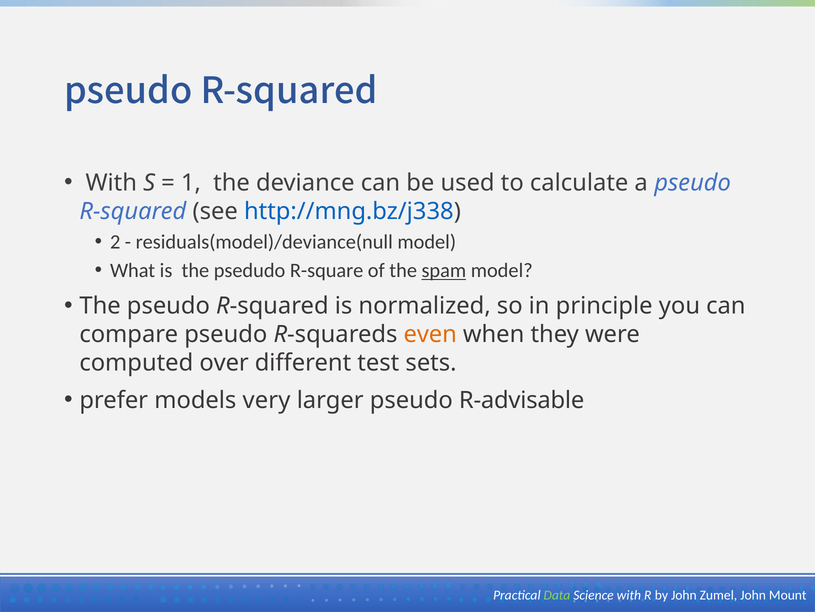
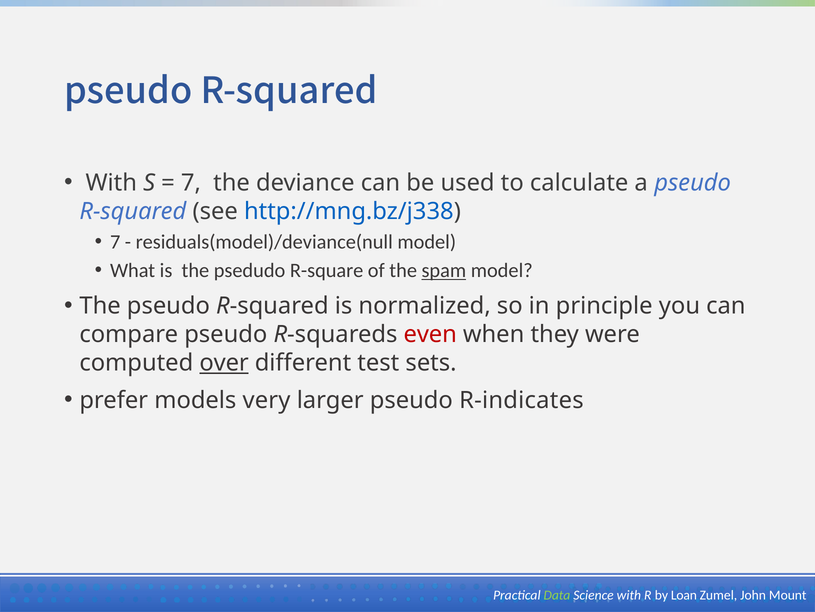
1: 1 -> 7 (191, 183)
2: 2 -> 7 (115, 242)
even colour: orange -> red (430, 334)
over underline: none -> present (224, 363)
R-advisable: R-advisable -> R-indicates (521, 400)
by John: John -> Loan (684, 594)
